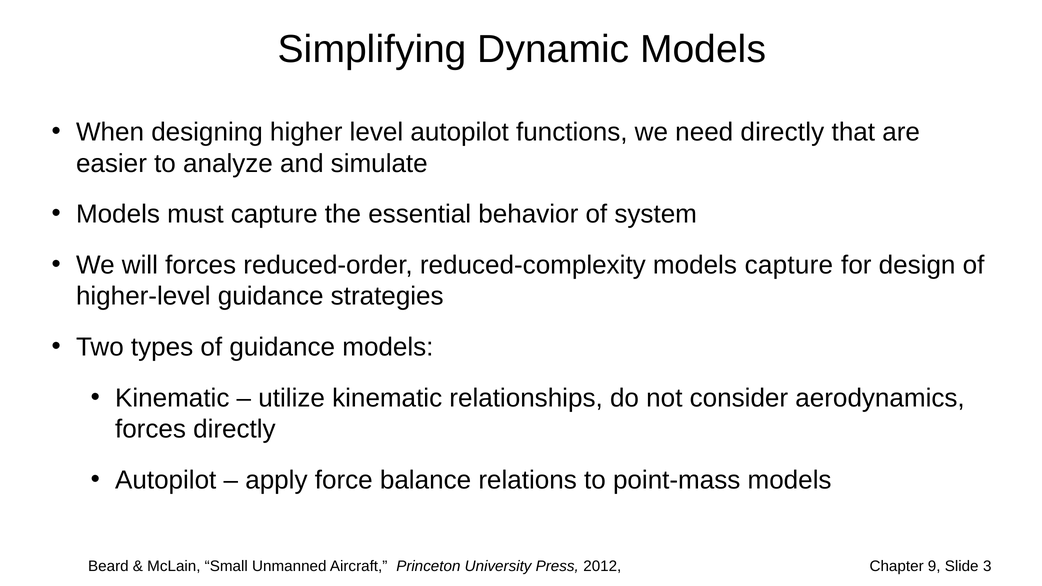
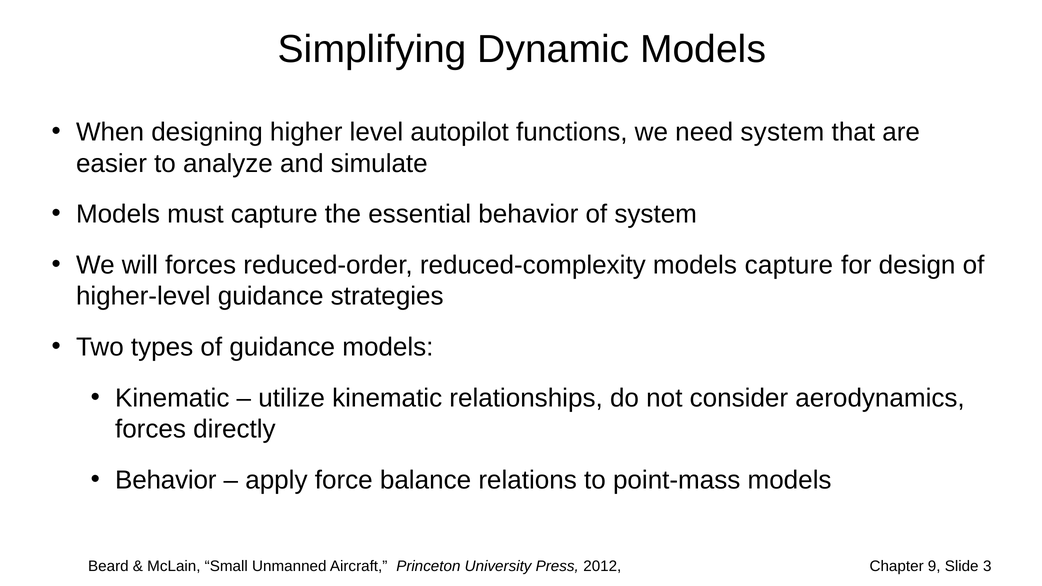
need directly: directly -> system (782, 132)
Autopilot: Autopilot -> Behavior (166, 480)
